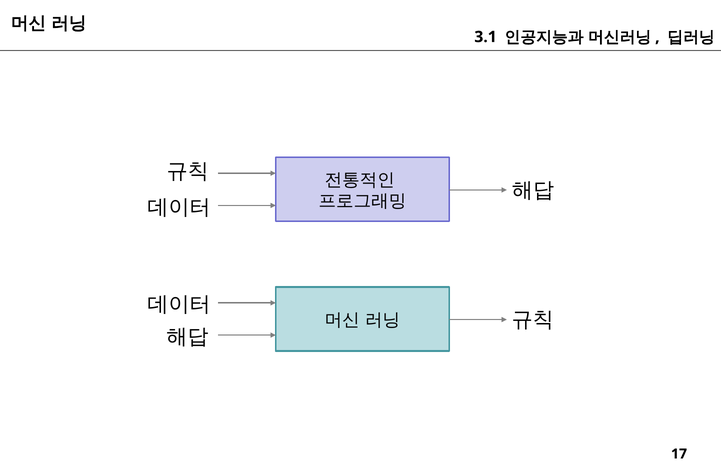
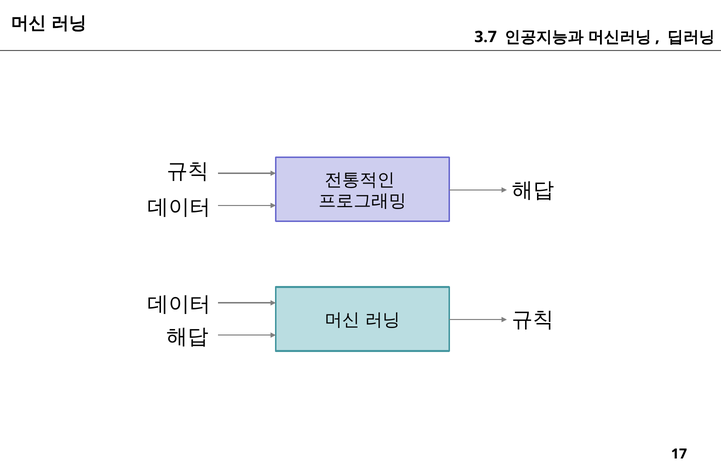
3.1: 3.1 -> 3.7 (486, 37)
